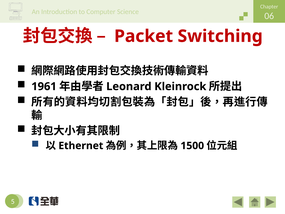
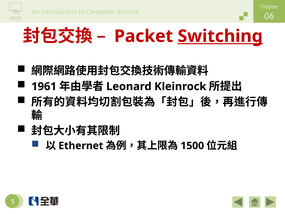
Switching underline: none -> present (220, 36)
